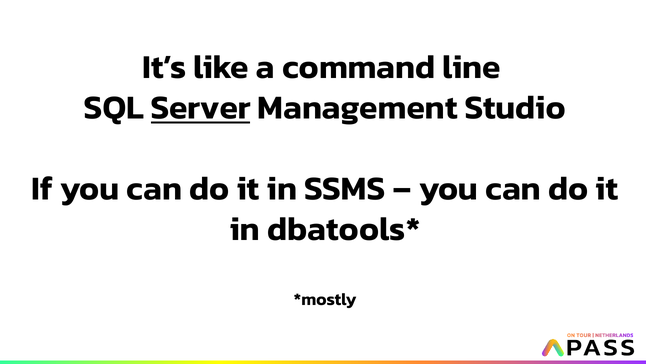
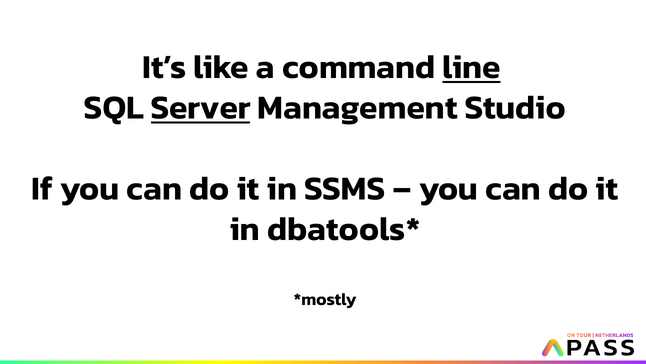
line underline: none -> present (471, 67)
